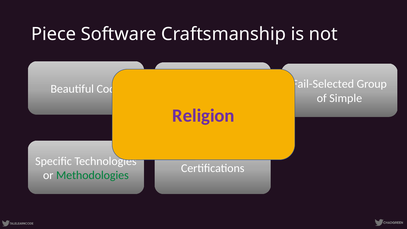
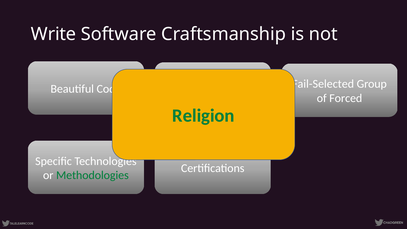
Piece: Piece -> Write (54, 34)
Simple: Simple -> Forced (346, 98)
Religion colour: purple -> green (203, 116)
